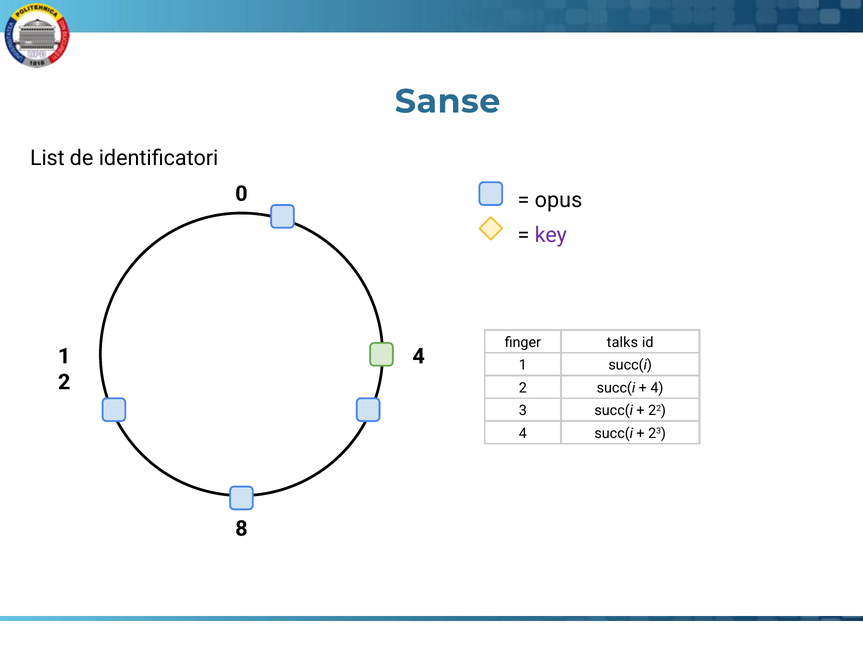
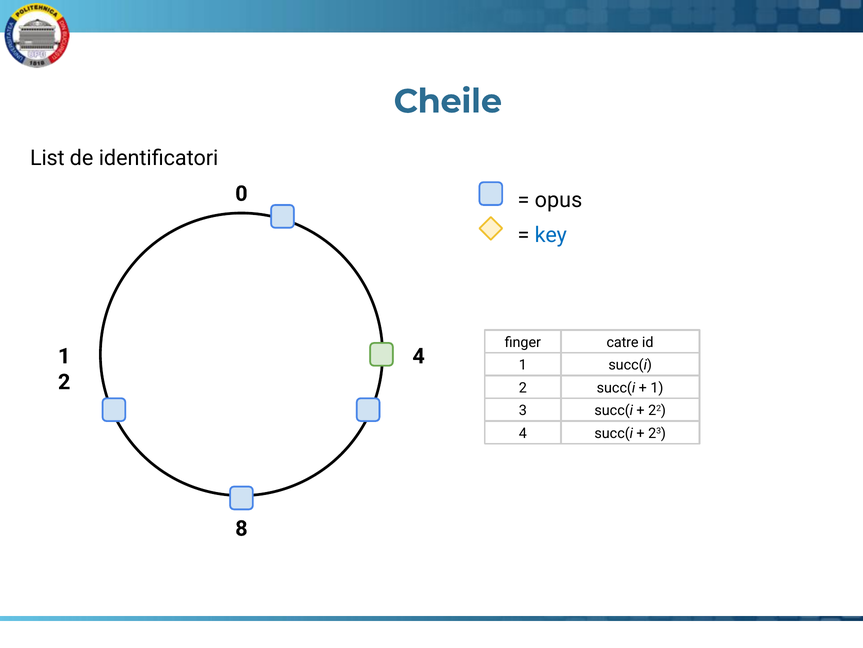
Sanse: Sanse -> Cheile (448, 101)
key colour: purple -> blue (551, 235)
talks: talks -> catre (623, 342)
4: 4 -> 1 (657, 387)
